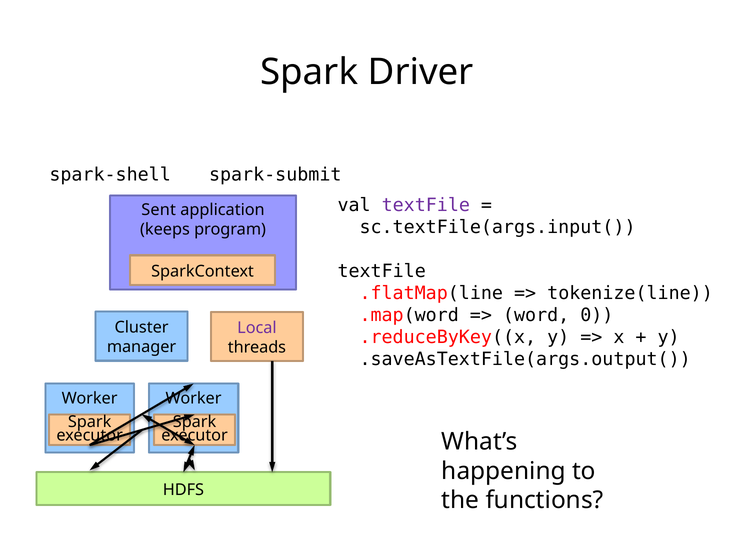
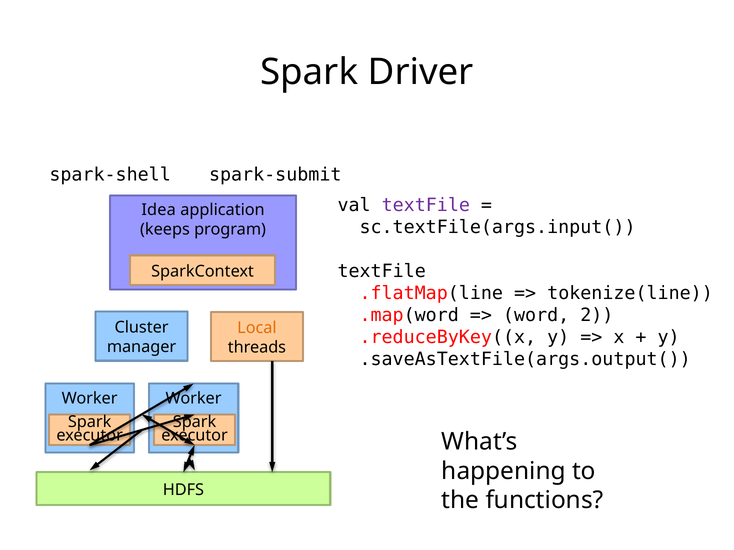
Sent: Sent -> Idea (159, 210)
0: 0 -> 2 (597, 316)
Local colour: purple -> orange (257, 328)
